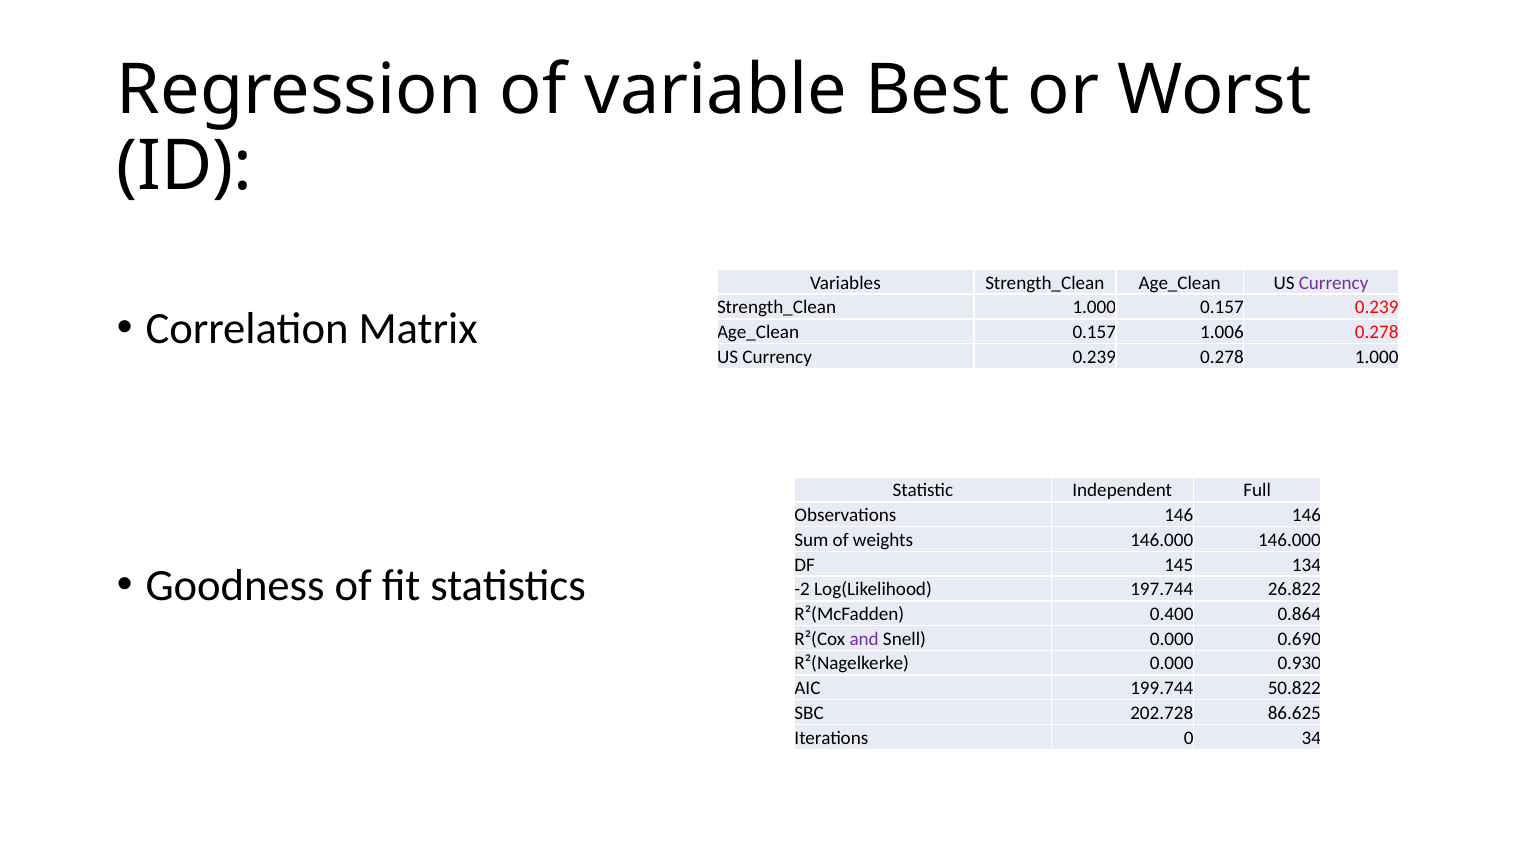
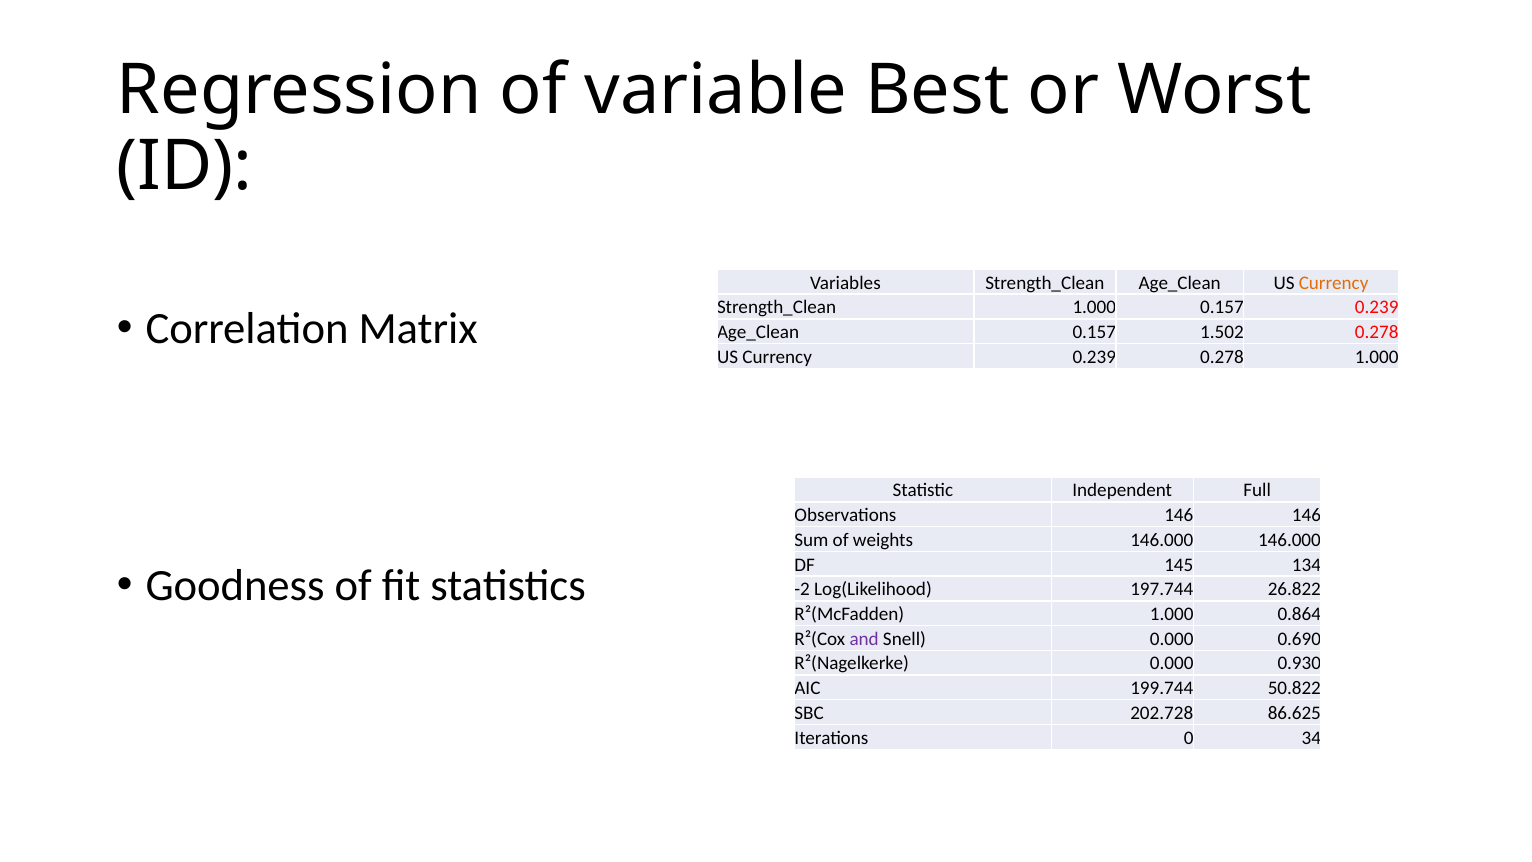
Currency colour: purple -> orange (1334, 283)
1.006: 1.006 -> 1.502 (1222, 332)
R²(McFadden 0.400: 0.400 -> 1.000 (1172, 614)
